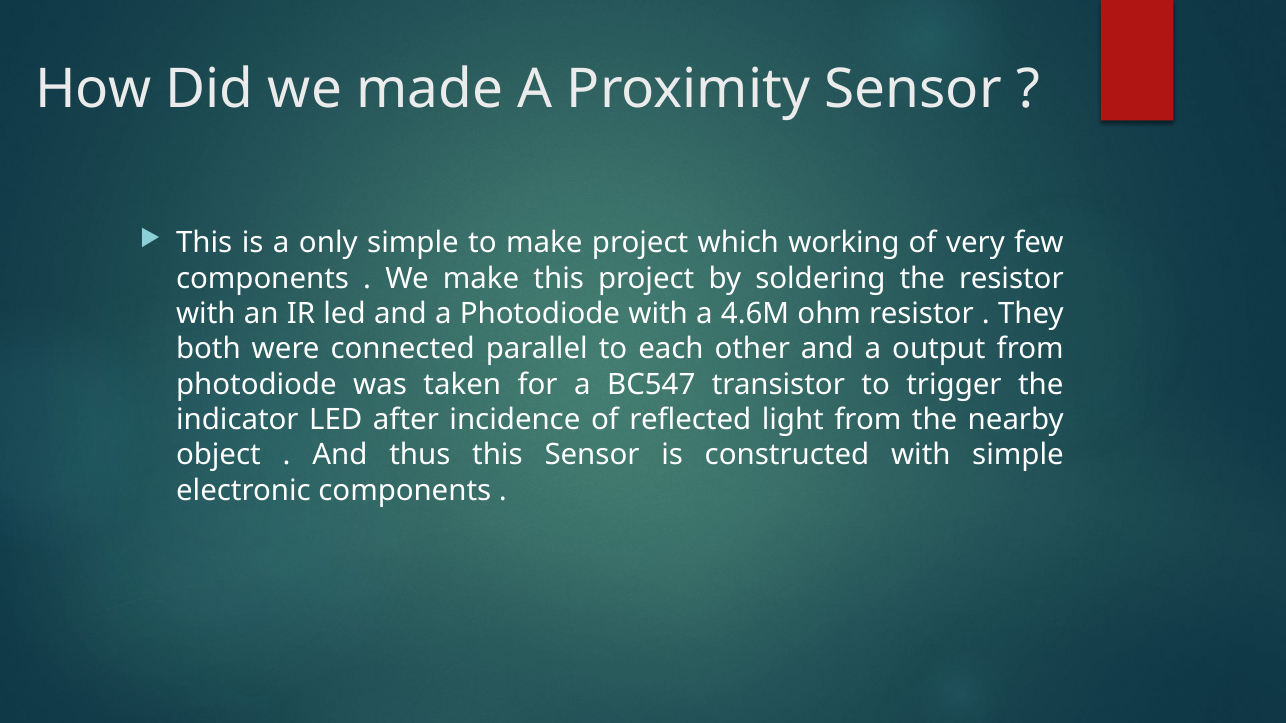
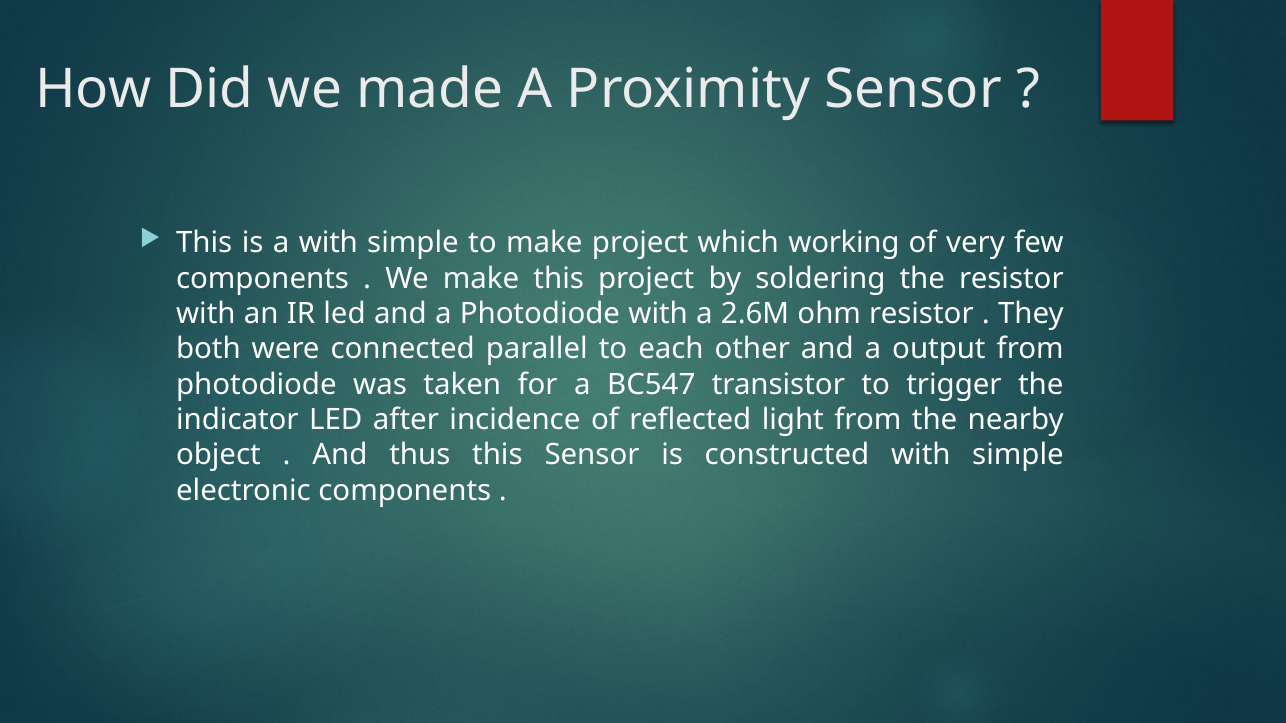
a only: only -> with (328, 243)
4.6M: 4.6M -> 2.6M (755, 314)
